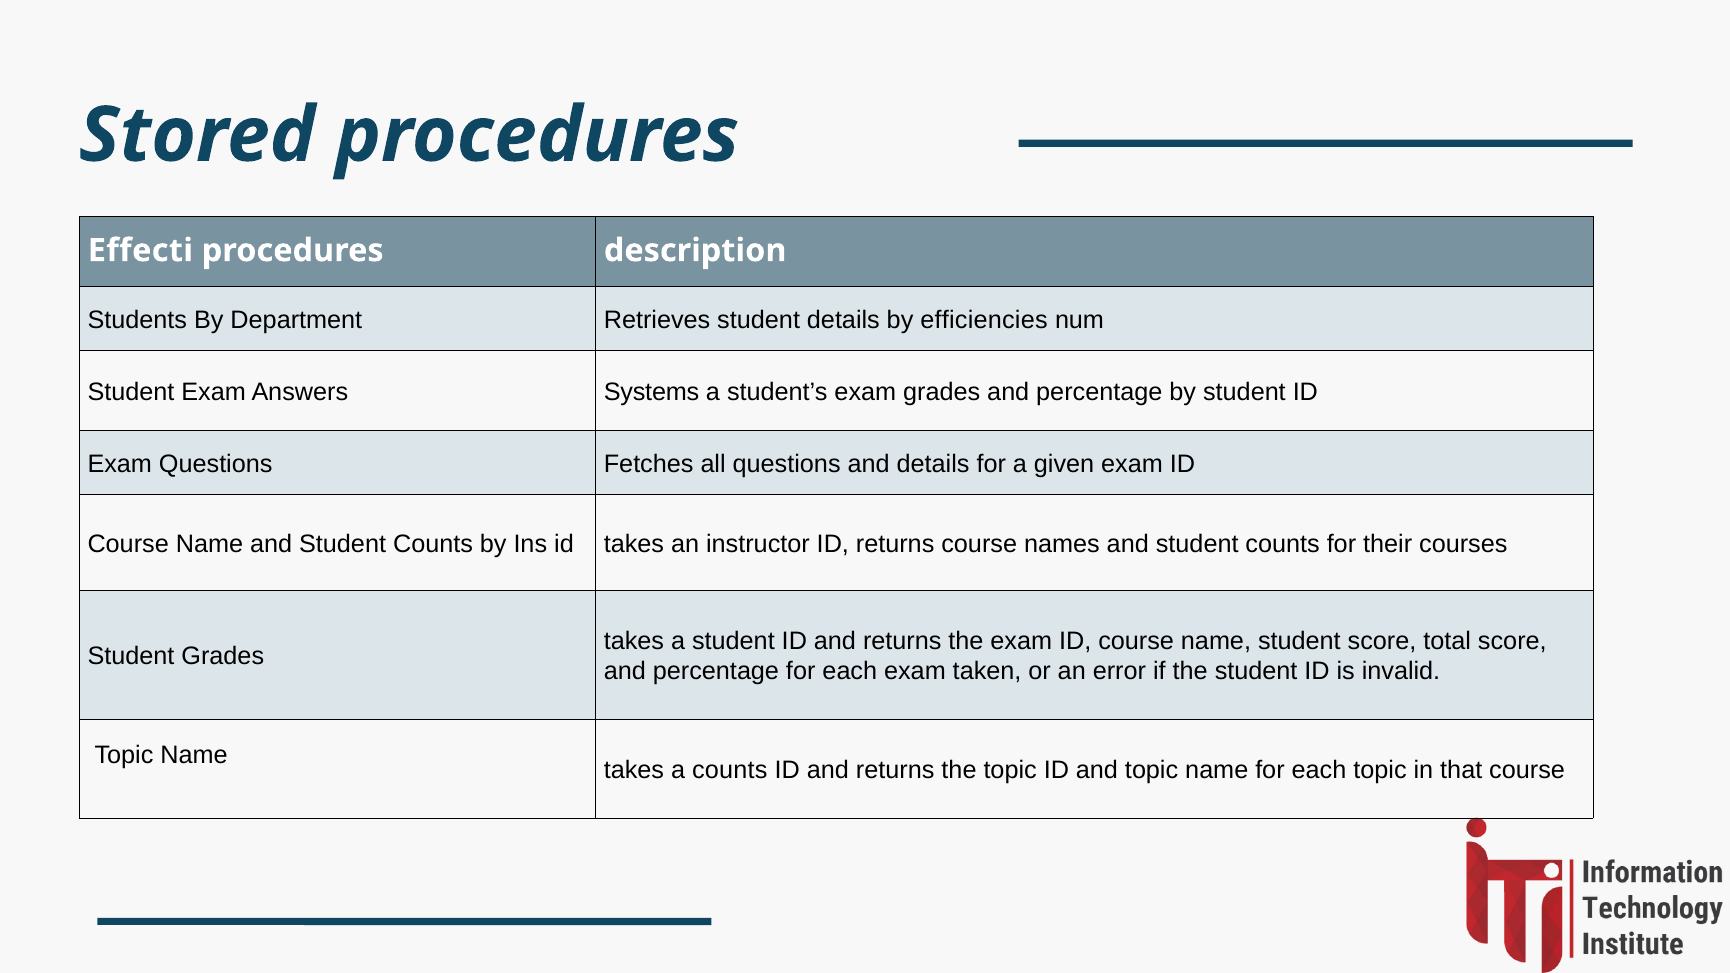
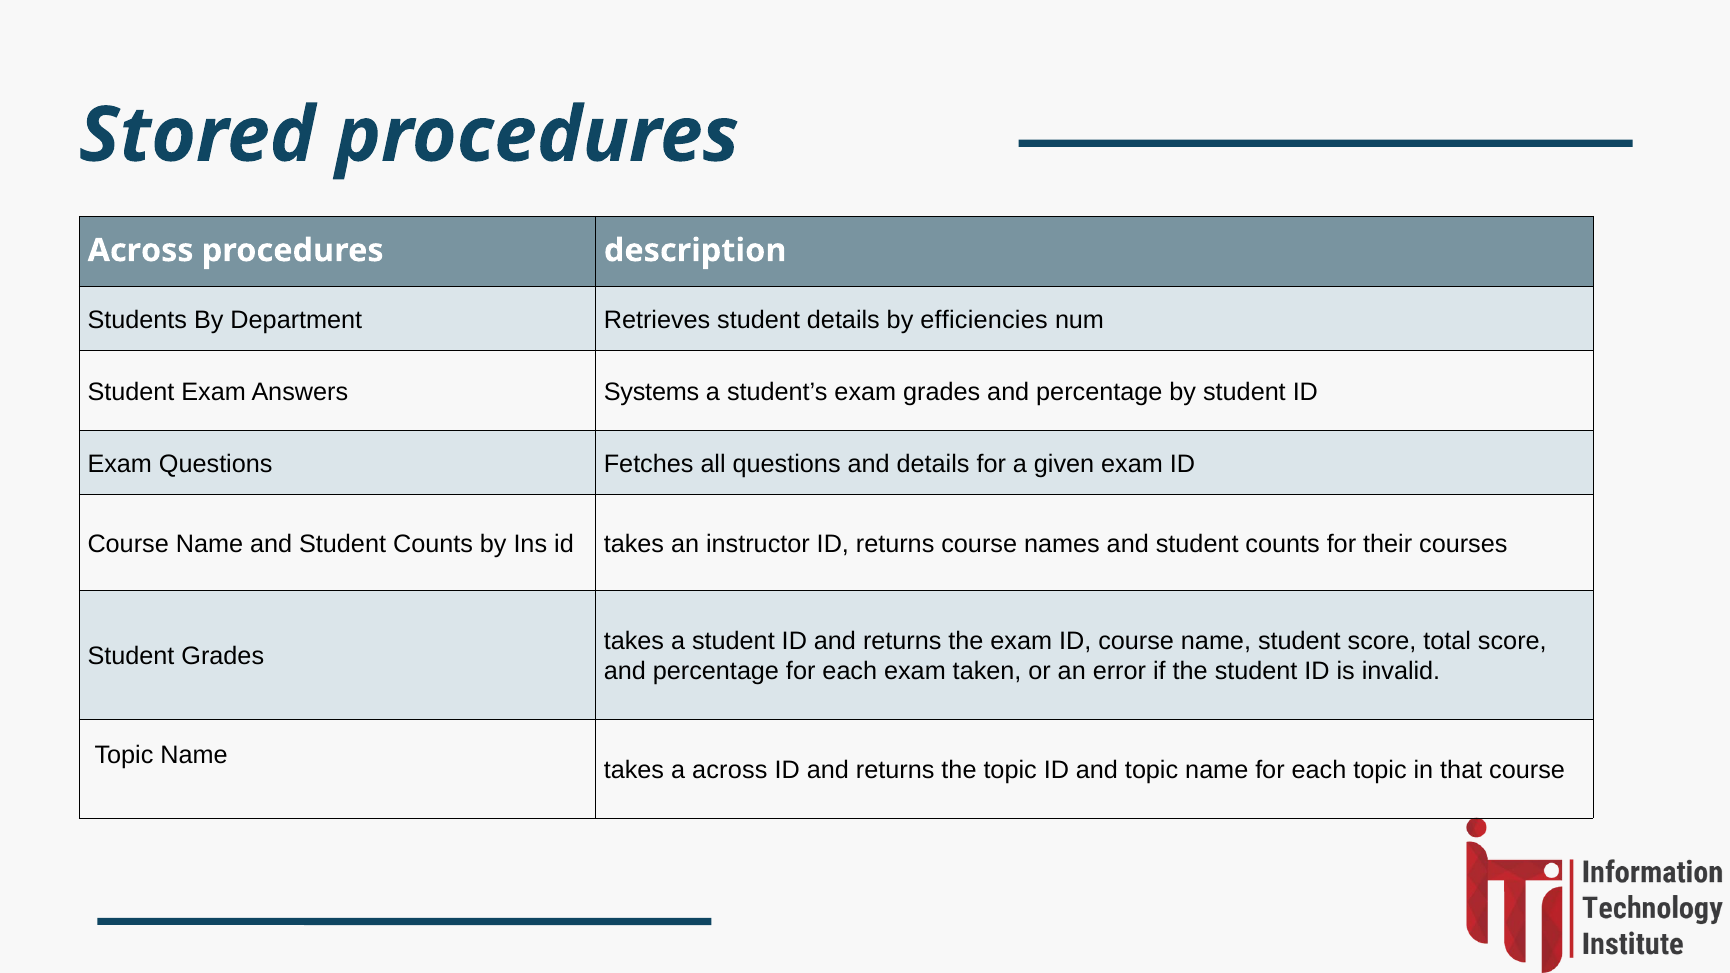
Effecti: Effecti -> Across (141, 251)
a counts: counts -> across (730, 770)
